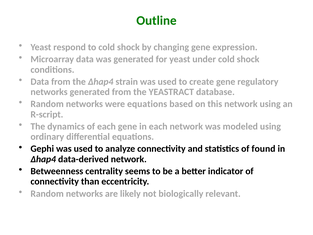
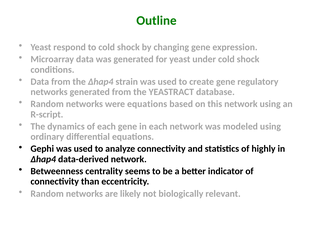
found: found -> highly (264, 149)
